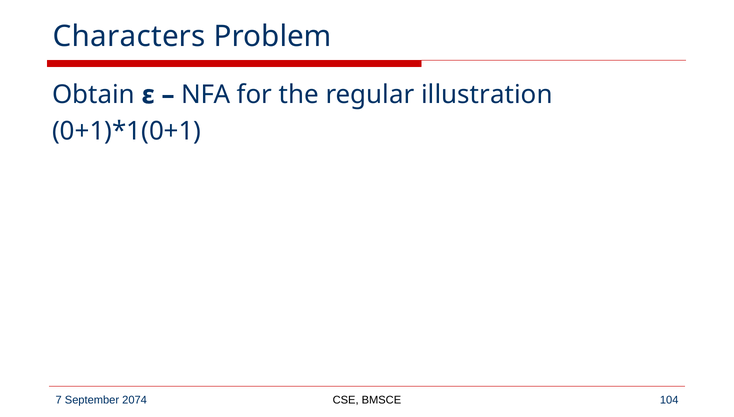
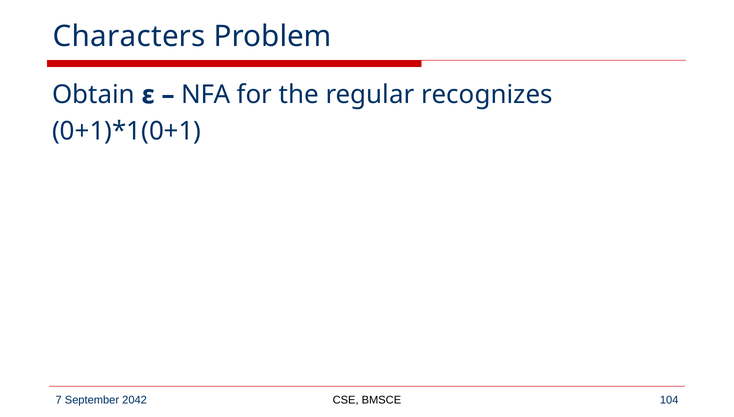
illustration: illustration -> recognizes (487, 95)
2074: 2074 -> 2042 (135, 400)
